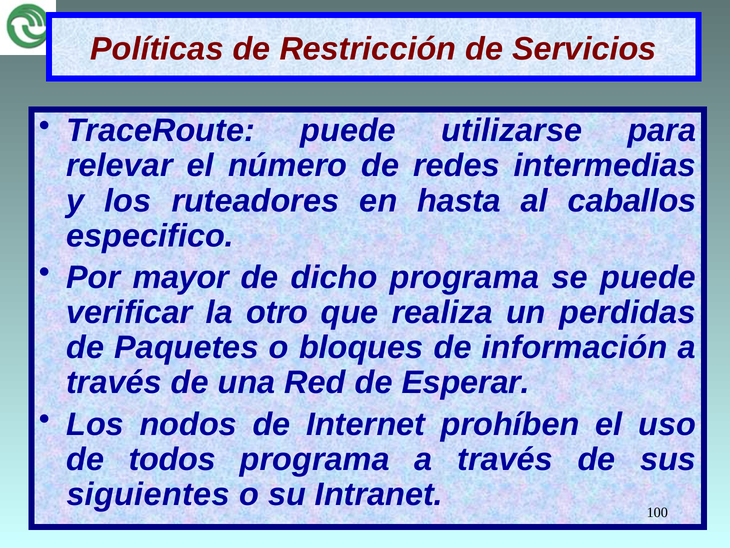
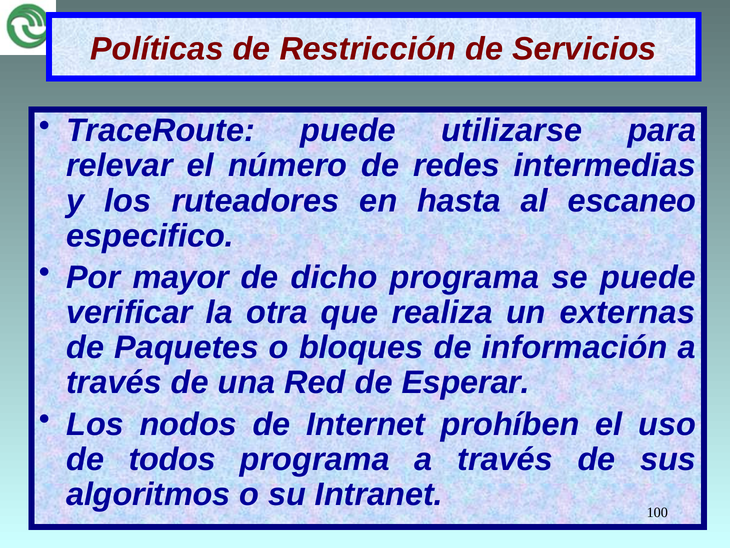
caballos: caballos -> escaneo (632, 201)
otro: otro -> otra (277, 312)
perdidas: perdidas -> externas (627, 312)
siguientes: siguientes -> algoritmos (148, 494)
